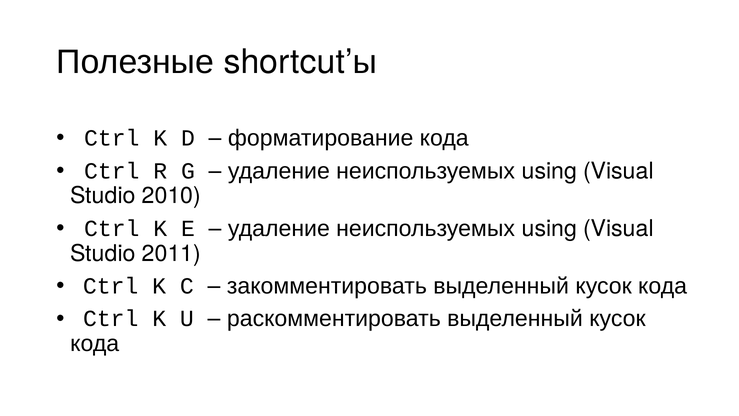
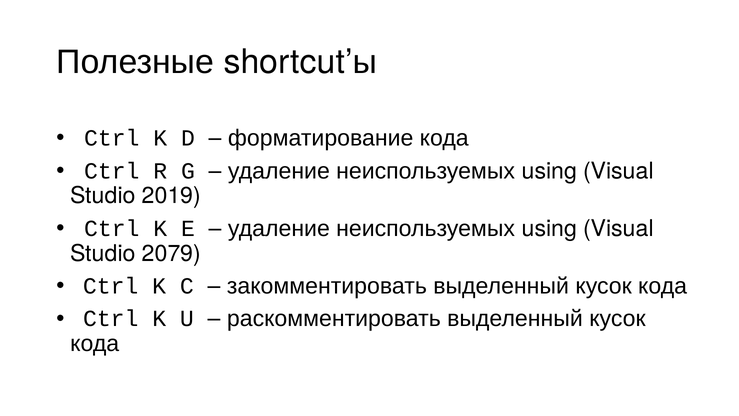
2010: 2010 -> 2019 (171, 196)
2011: 2011 -> 2079 (171, 253)
